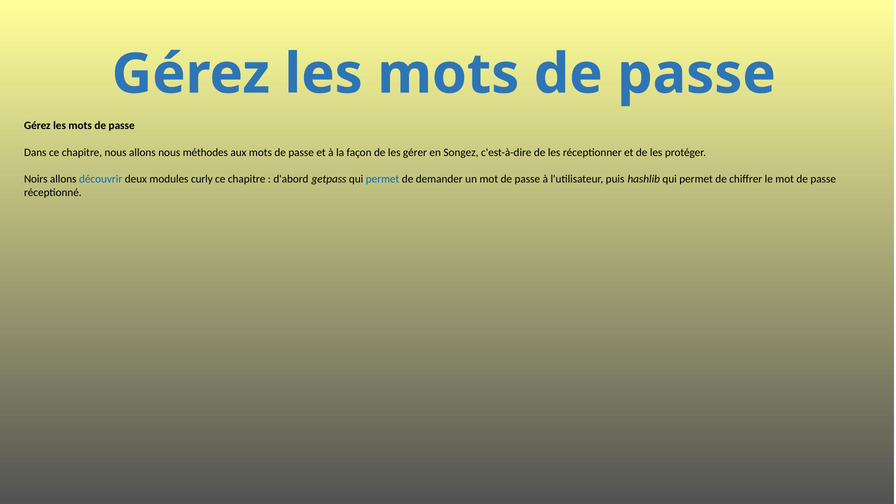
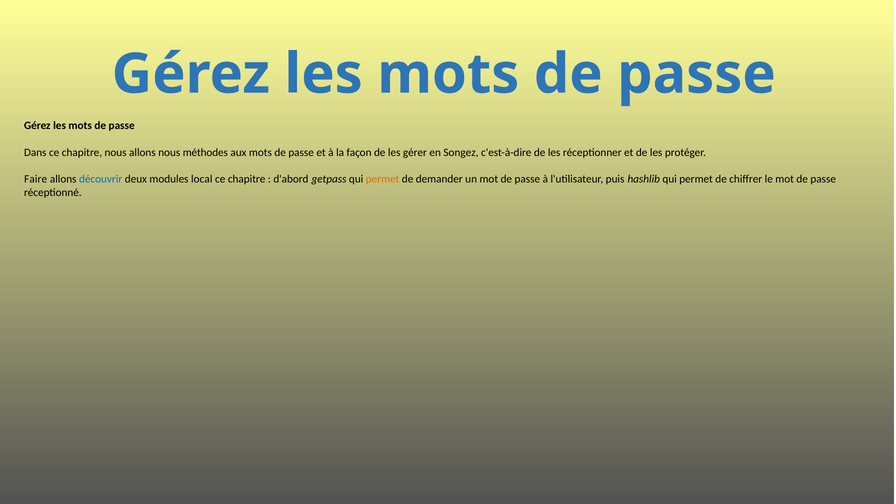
Noirs: Noirs -> Faire (36, 179)
curly: curly -> local (202, 179)
permet colour: blue -> orange (383, 179)
